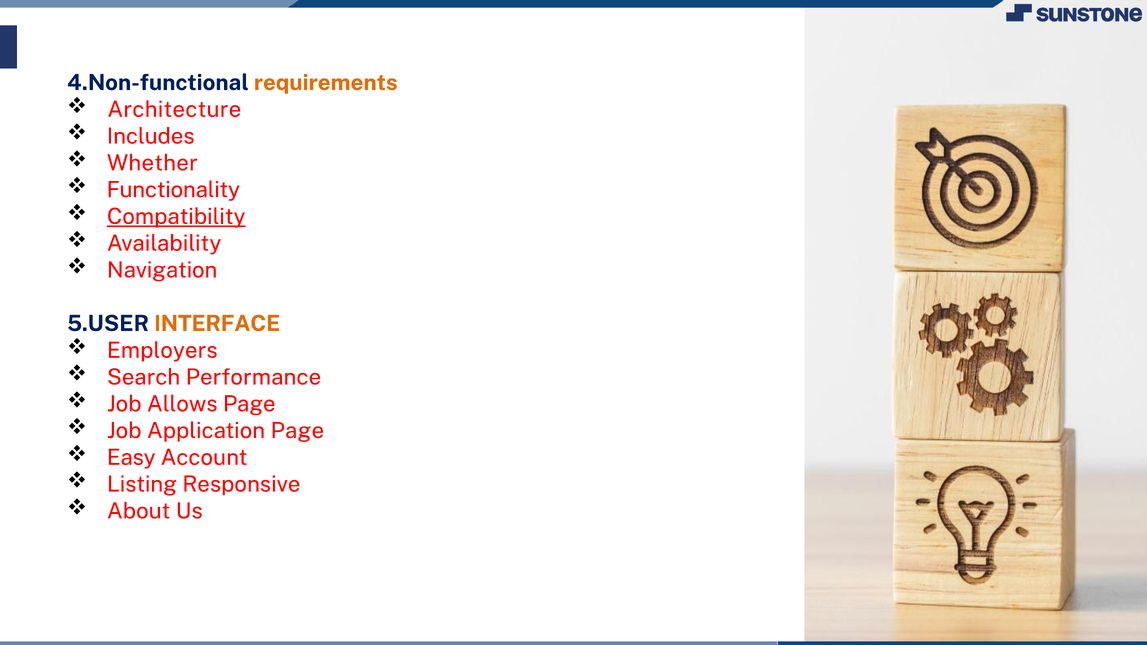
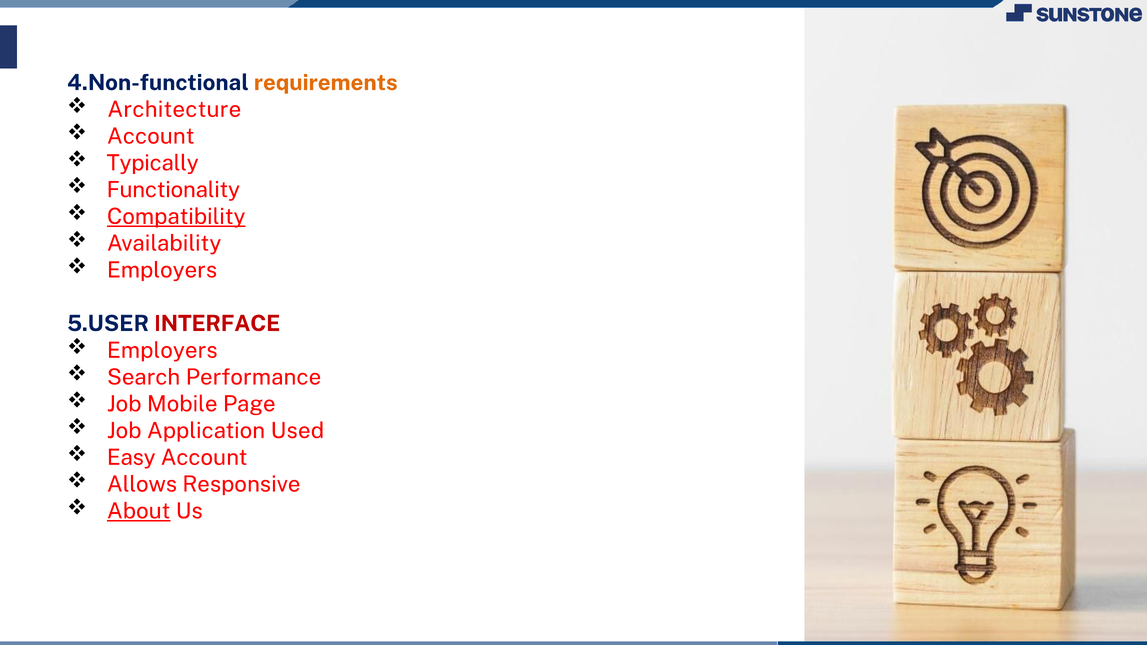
Includes: Includes -> Account (151, 136)
Whether: Whether -> Typically (153, 163)
Navigation: Navigation -> Employers (162, 270)
INTERFACE colour: orange -> red (217, 324)
Allows: Allows -> Mobile (182, 404)
Application Page: Page -> Used (297, 431)
Listing: Listing -> Allows (142, 484)
About underline: none -> present (139, 511)
